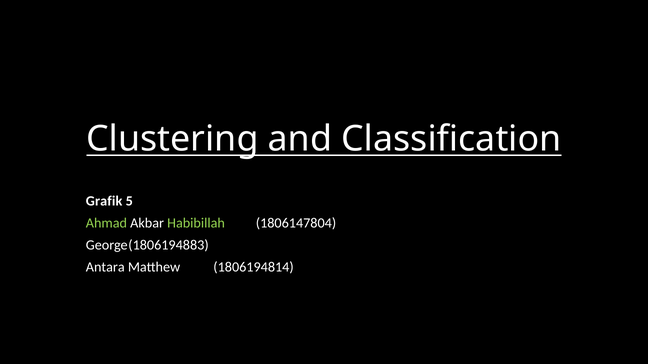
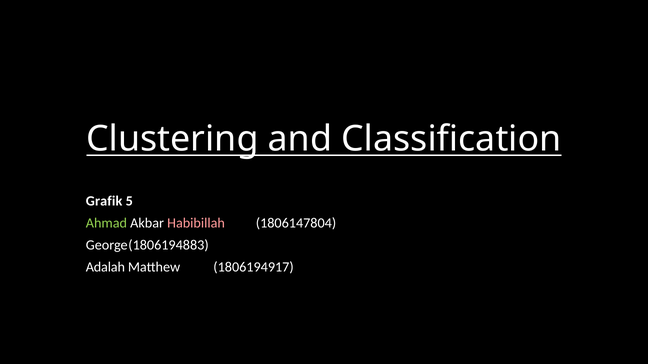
Habibillah colour: light green -> pink (196, 224)
Antara: Antara -> Adalah (105, 268)
1806194814: 1806194814 -> 1806194917 (254, 268)
